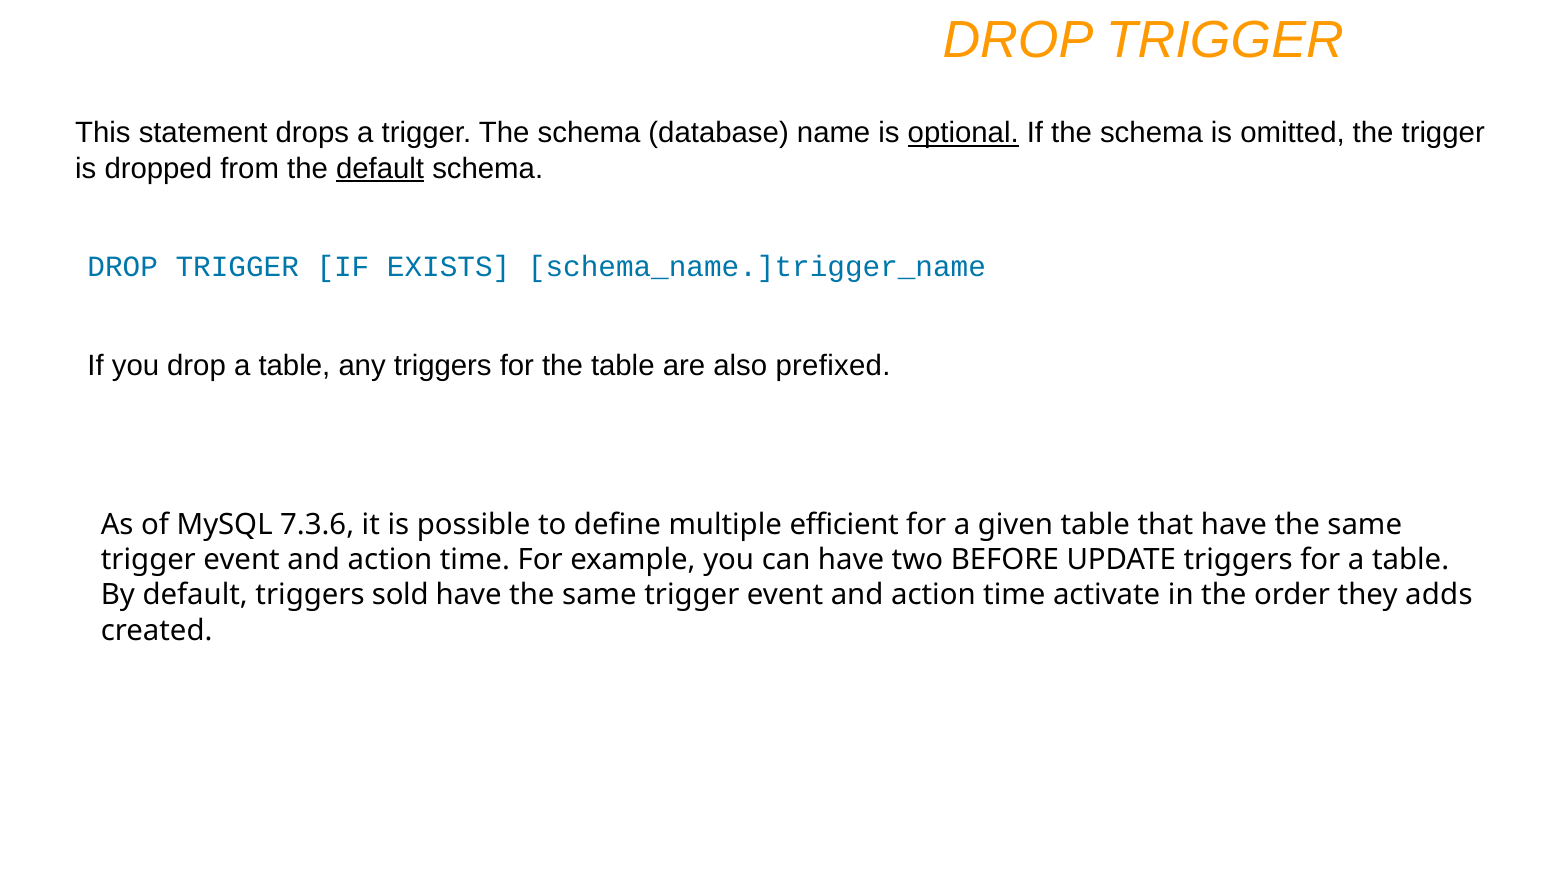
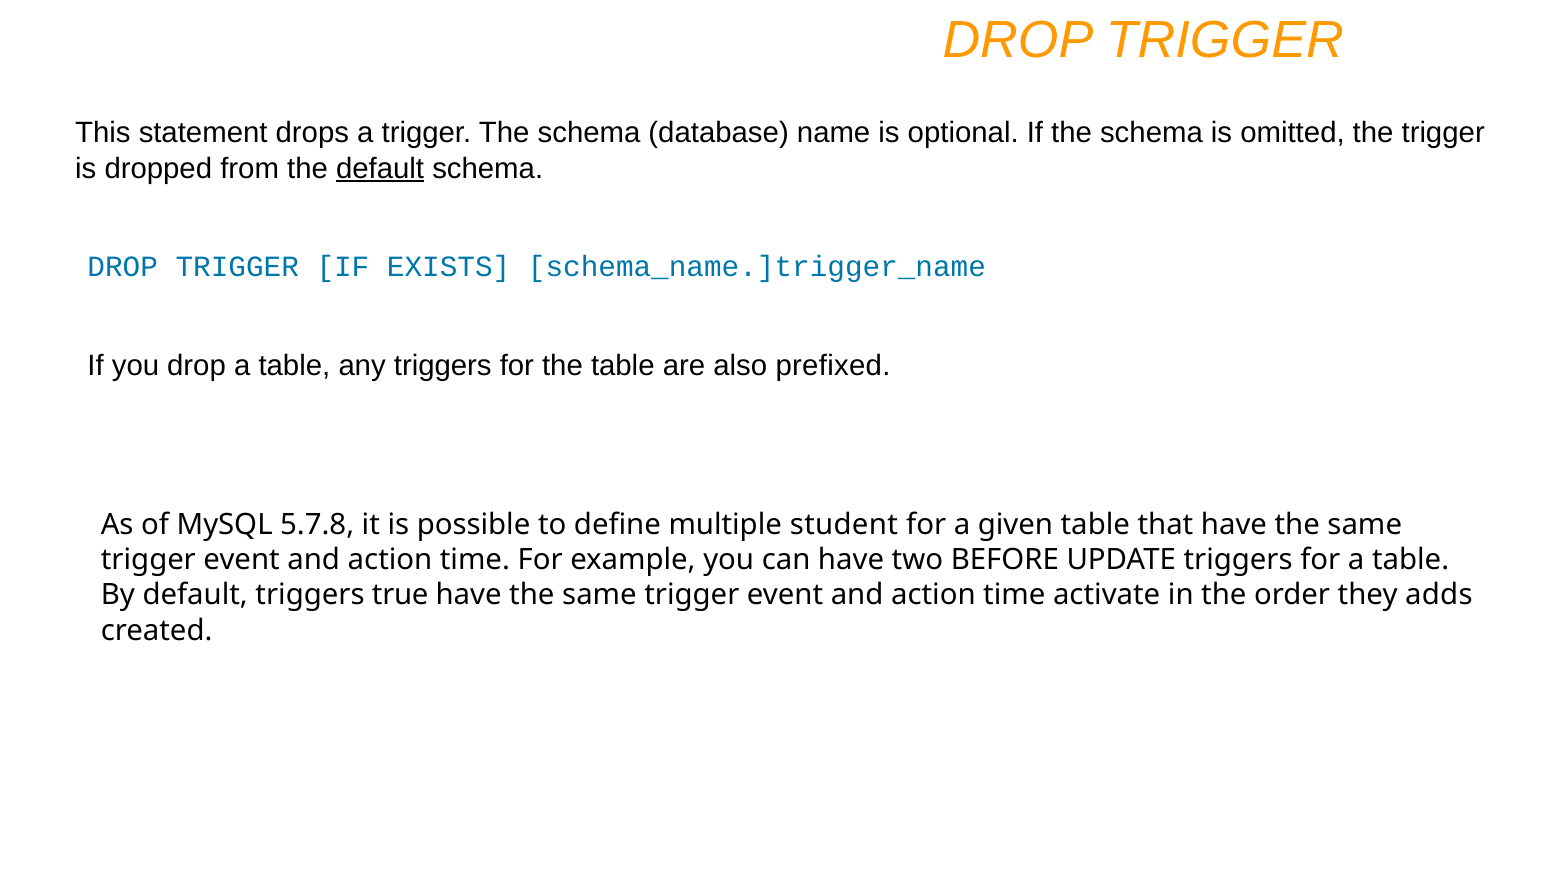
optional underline: present -> none (963, 133)
7.3.6: 7.3.6 -> 5.7.8 (317, 525)
efficient: efficient -> student (844, 525)
sold: sold -> true (400, 595)
